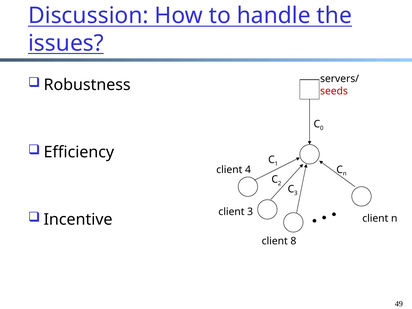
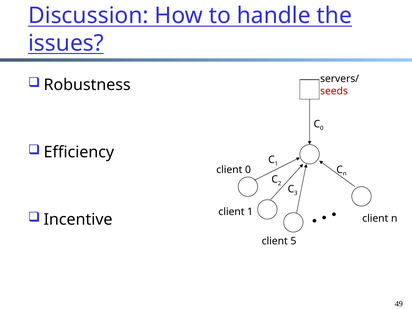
client 4: 4 -> 0 (248, 170)
client 3: 3 -> 1 (250, 212)
8: 8 -> 5 (293, 241)
